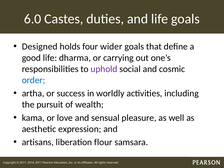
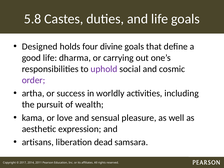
6.0: 6.0 -> 5.8 (33, 19)
wider: wider -> divine (111, 47)
order colour: blue -> purple (34, 80)
flour: flour -> dead (103, 142)
